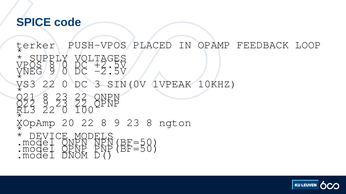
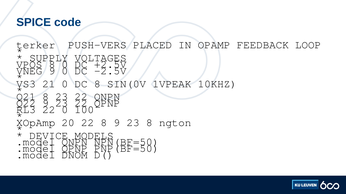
PUSH-VPOS: PUSH-VPOS -> PUSH-VERS (97, 45)
22: 22 -> 21 (49, 84)
DC 3: 3 -> 8 (97, 84)
